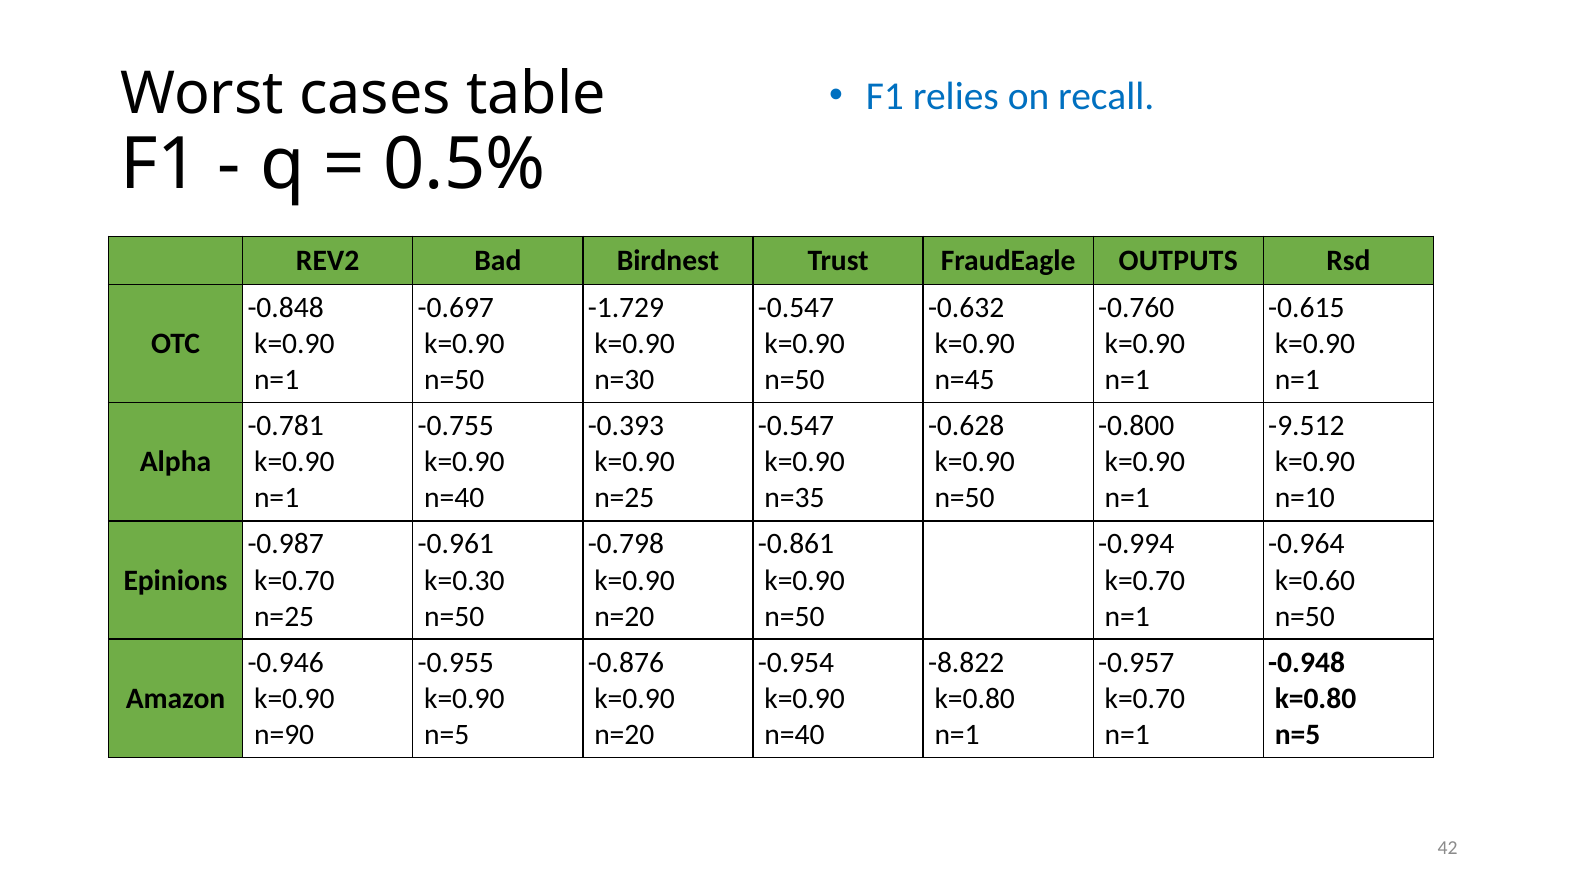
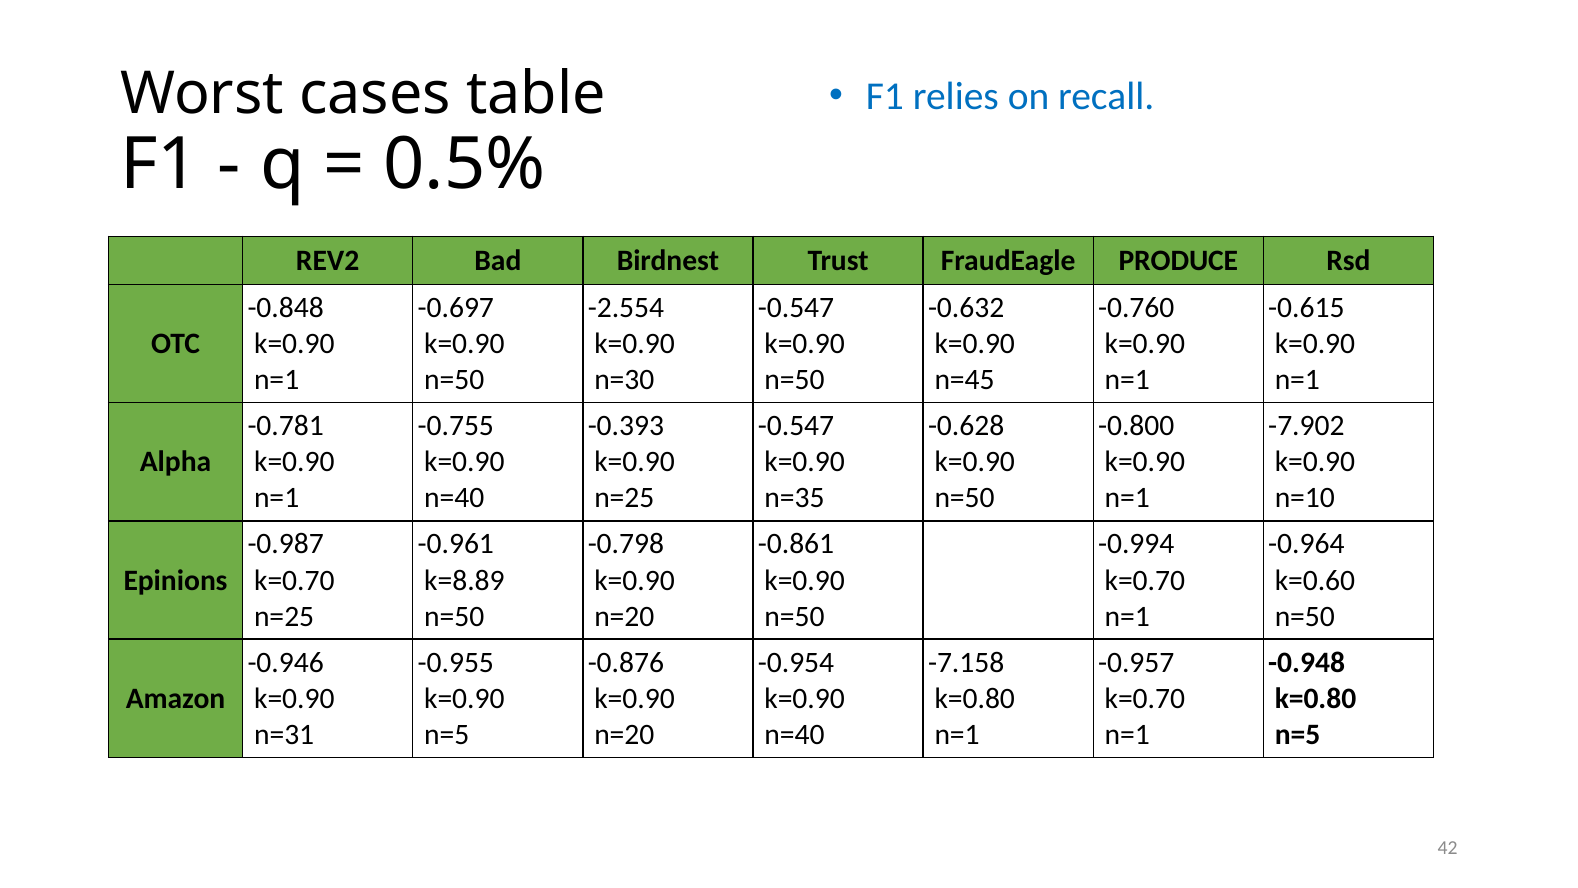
OUTPUTS: OUTPUTS -> PRODUCE (1178, 261)
-1.729: -1.729 -> -2.554 (626, 308)
-9.512: -9.512 -> -7.902 (1306, 426)
k=0.30: k=0.30 -> k=8.89 (464, 580)
-8.822: -8.822 -> -7.158 (966, 662)
n=90: n=90 -> n=31 (284, 734)
